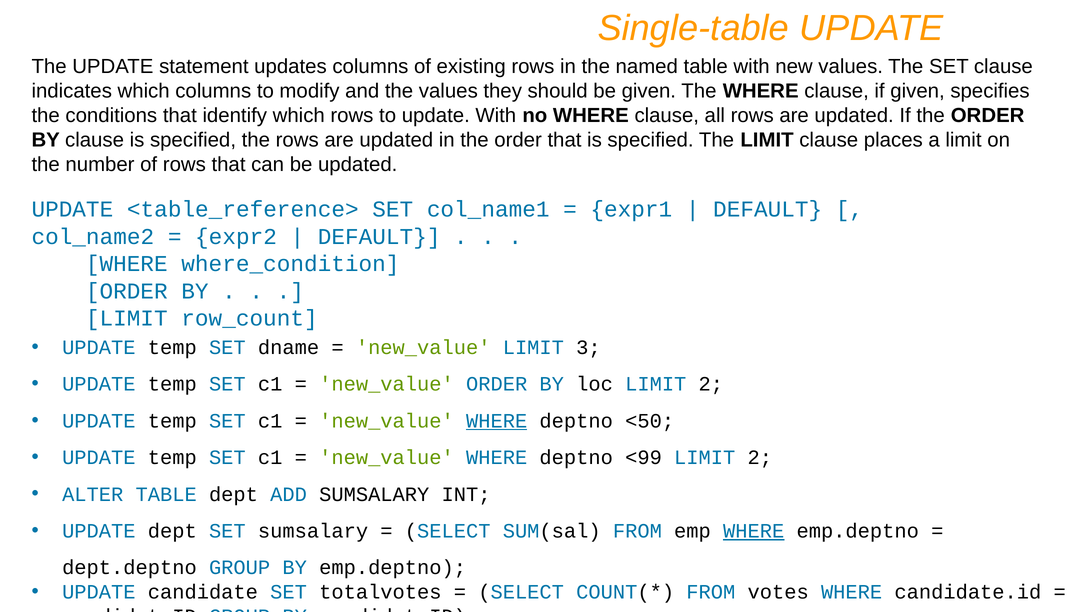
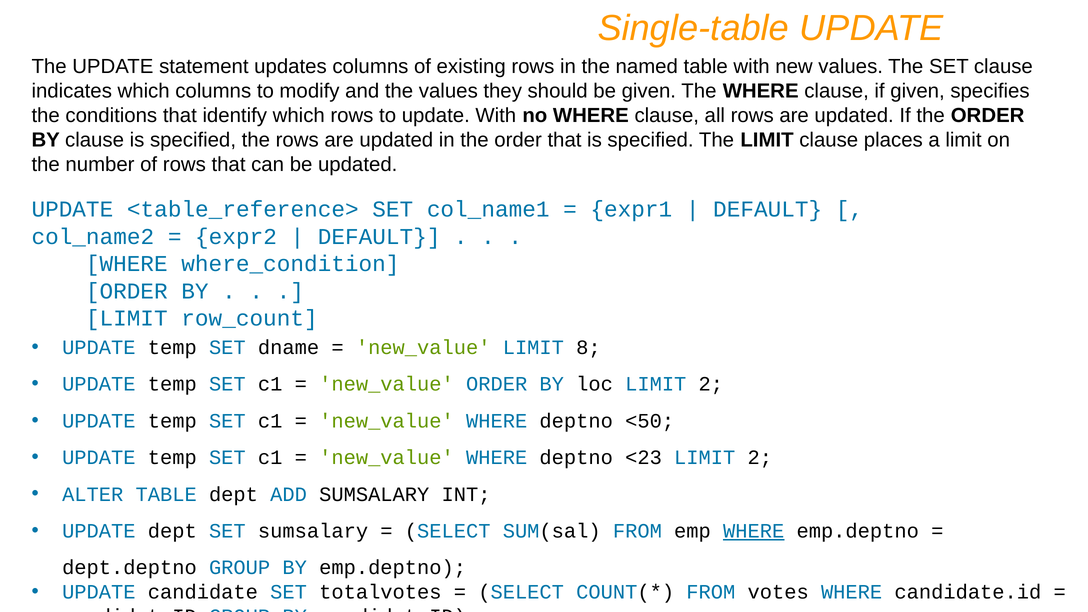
3: 3 -> 8 (588, 347)
WHERE underline: present -> none (497, 421)
<99: <99 -> <23 (644, 458)
